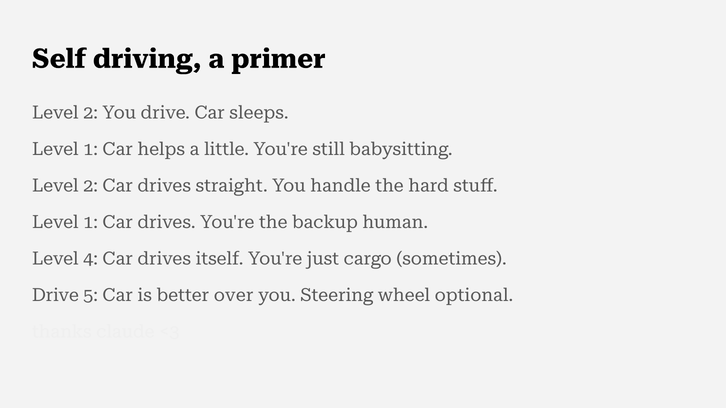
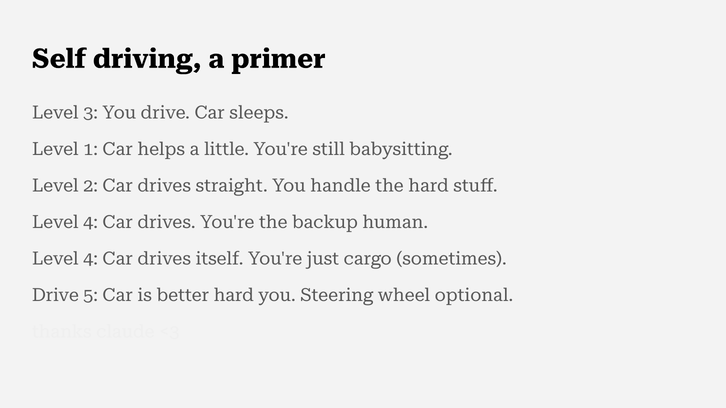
2: 2 -> 3 (91, 113)
1: 1 -> 4 (91, 222)
better over: over -> hard (234, 296)
